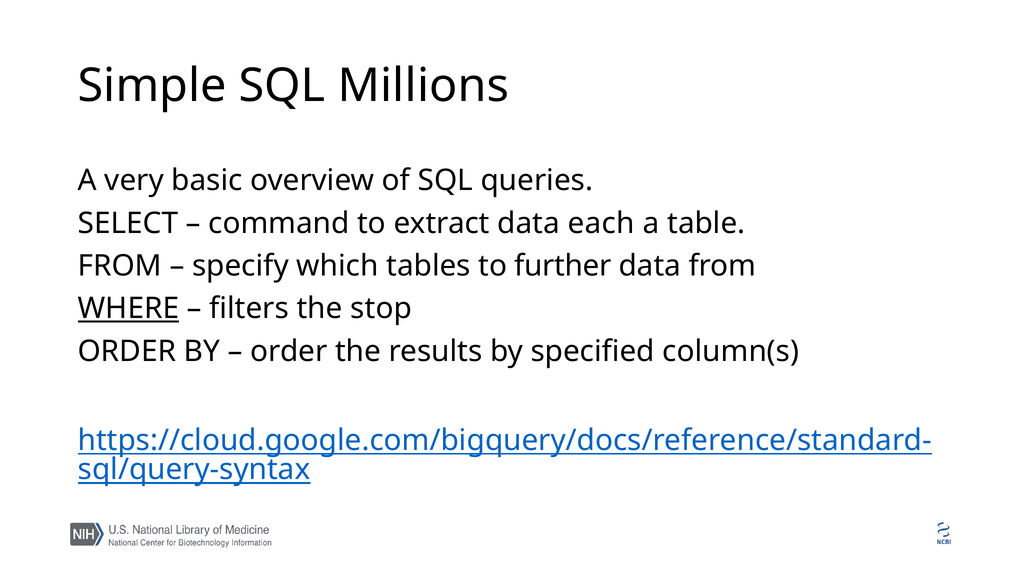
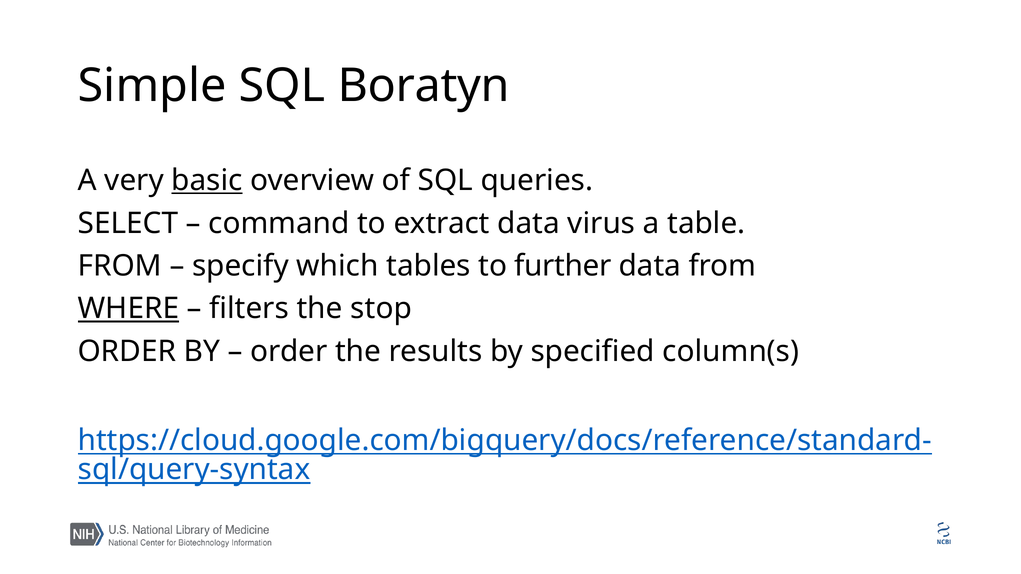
Millions: Millions -> Boratyn (424, 86)
basic underline: none -> present (207, 181)
each: each -> virus (601, 223)
